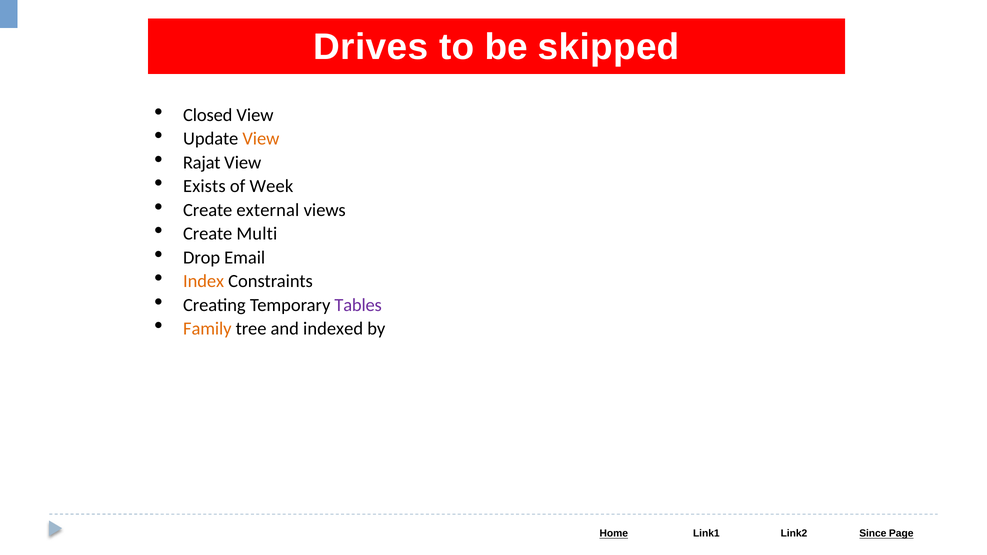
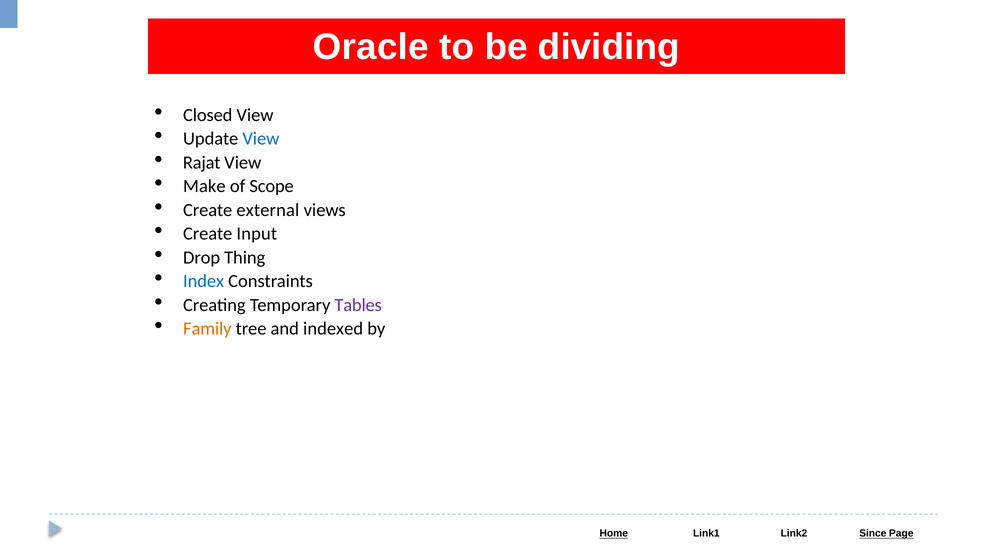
Drives: Drives -> Oracle (371, 47)
skipped: skipped -> dividing (609, 47)
View colour: orange -> blue (261, 139)
Exists: Exists -> Make (204, 186)
Week: Week -> Scope (272, 186)
Multi: Multi -> Input (257, 234)
Email: Email -> Thing (245, 258)
Index colour: orange -> blue (204, 281)
